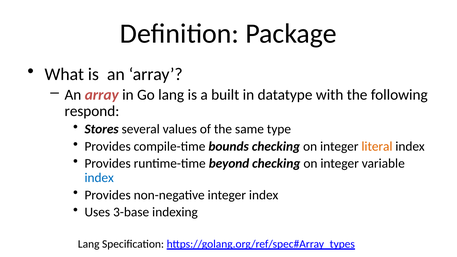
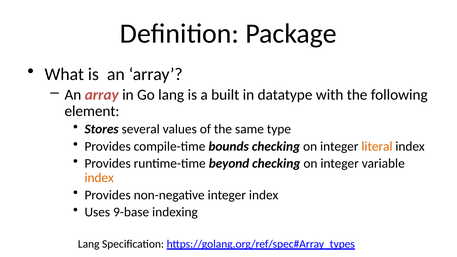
respond: respond -> element (92, 111)
index colour: blue -> orange (99, 178)
3-base: 3-base -> 9-base (131, 212)
